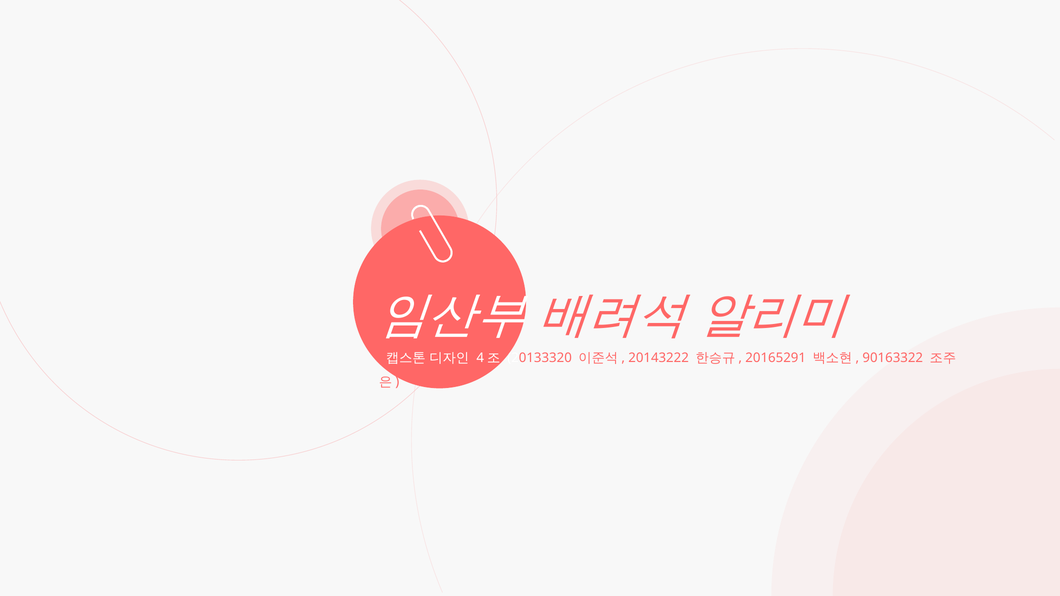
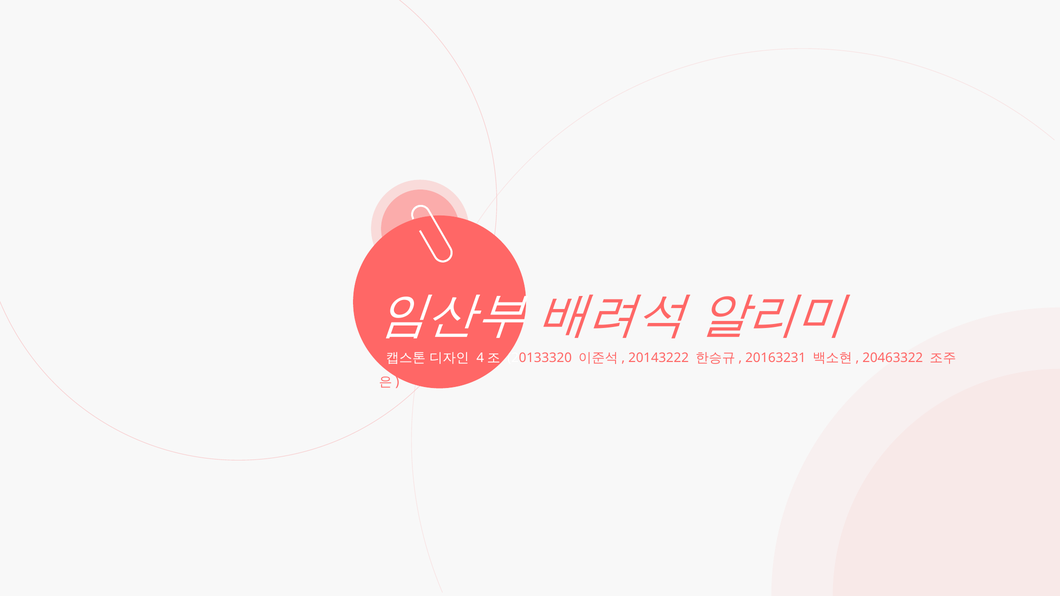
20165291: 20165291 -> 20163231 (776, 358)
90163322: 90163322 -> 20463322 (893, 358)
